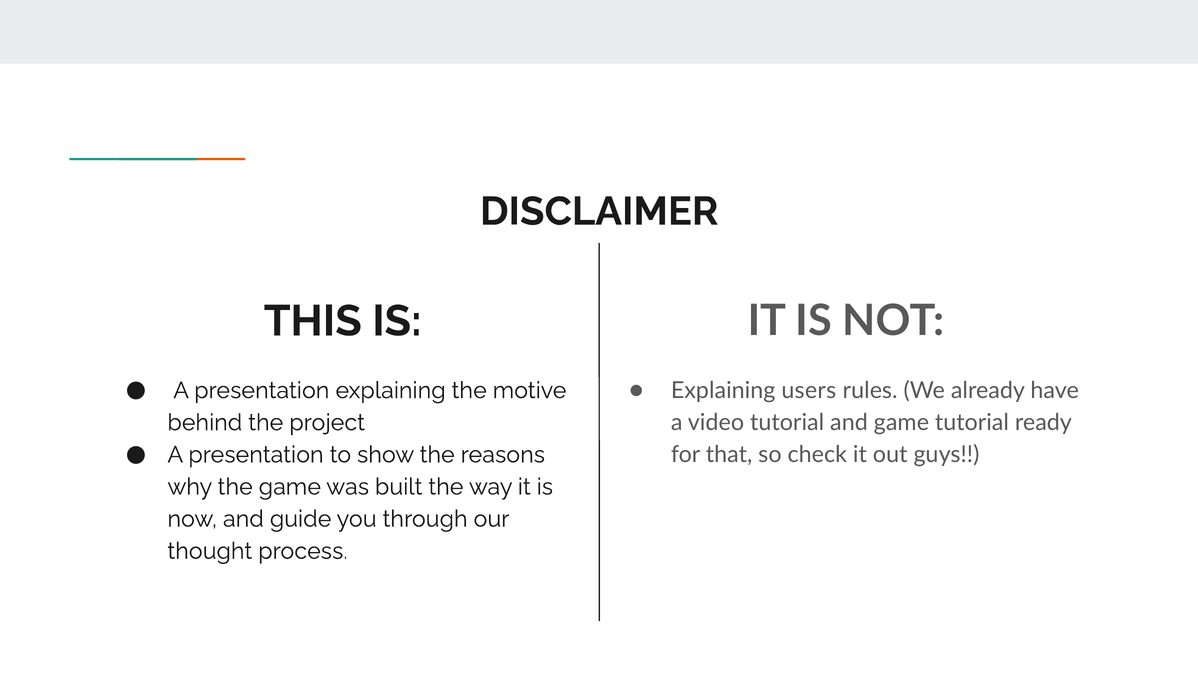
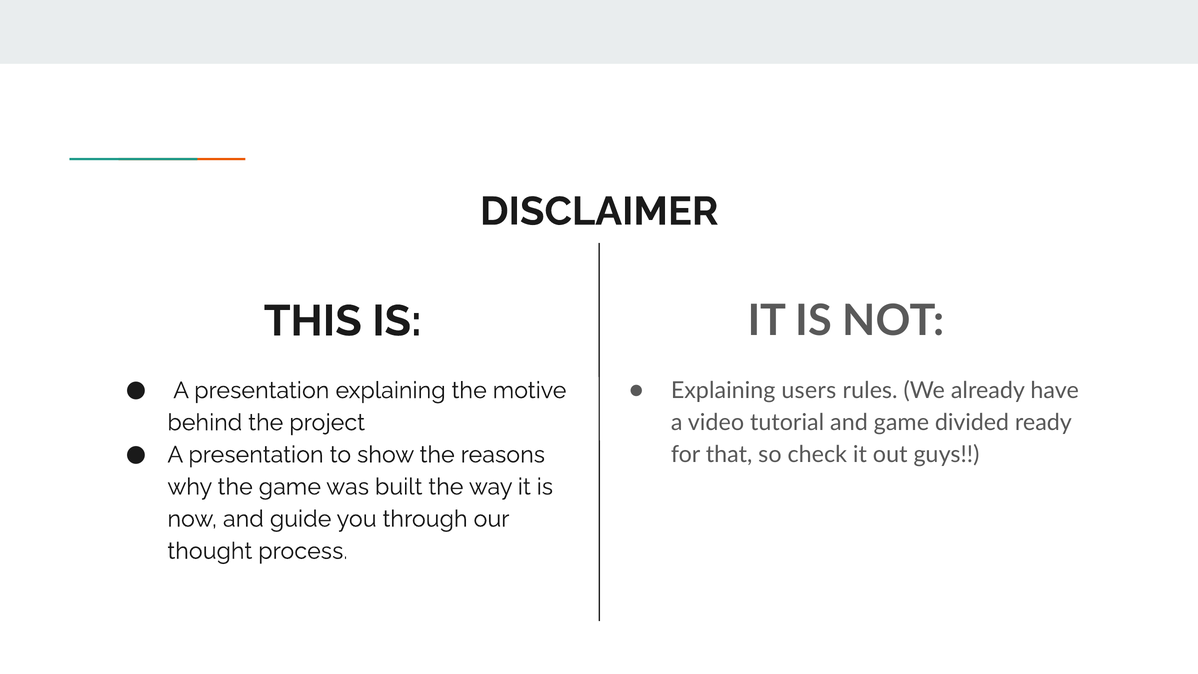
game tutorial: tutorial -> divided (972, 423)
